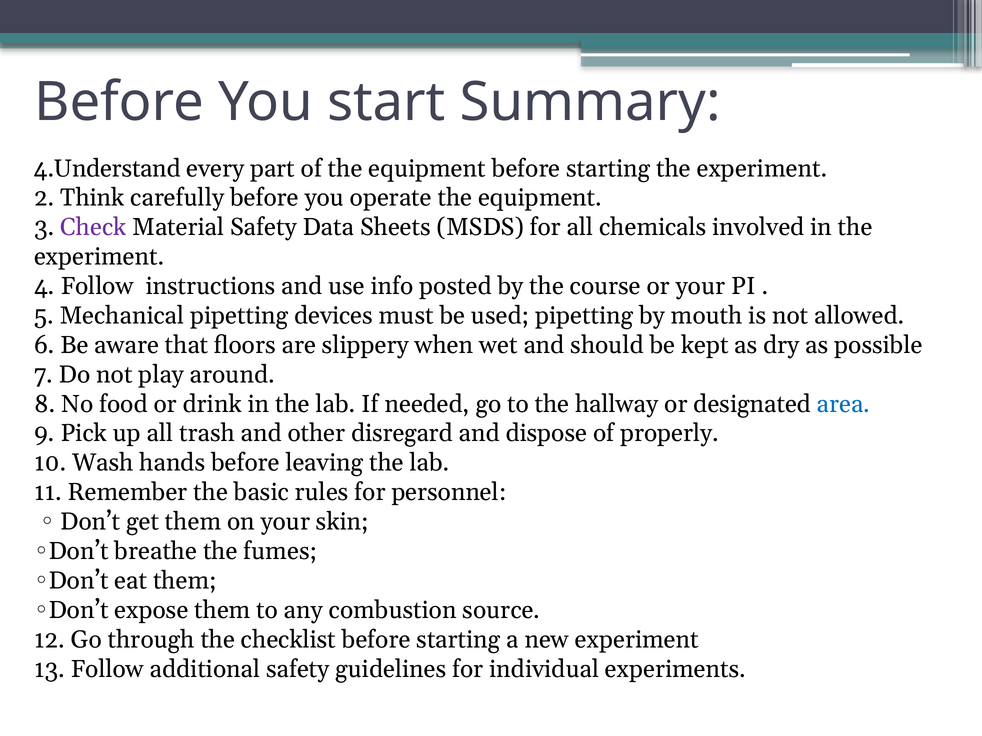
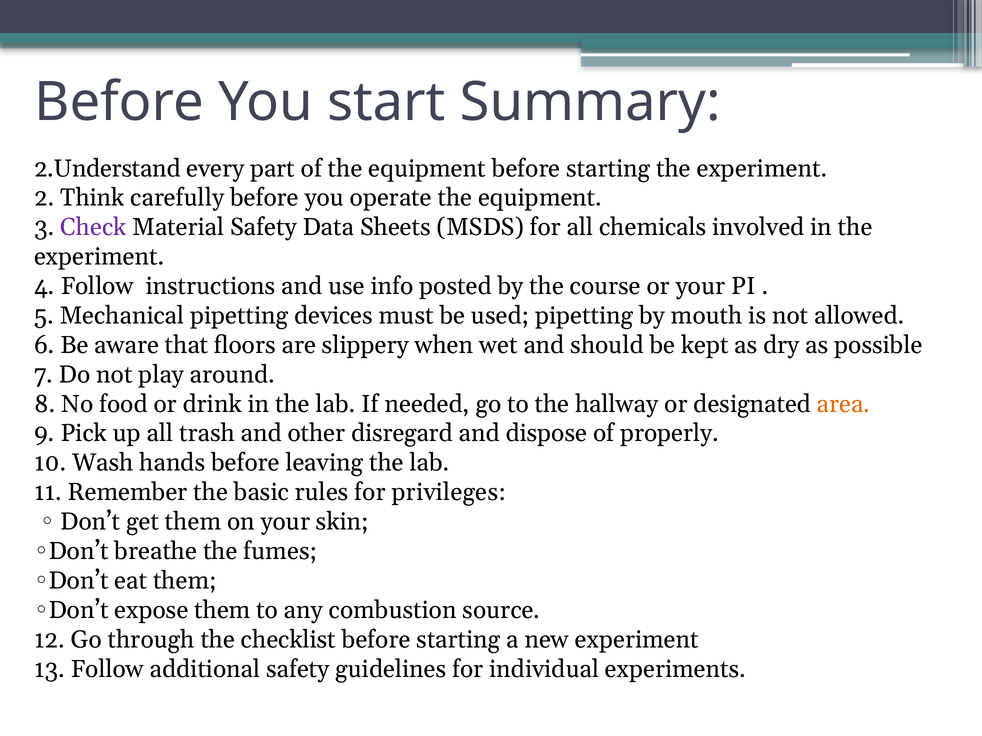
4.Understand: 4.Understand -> 2.Understand (107, 169)
area colour: blue -> orange (843, 404)
personnel: personnel -> privileges (449, 493)
